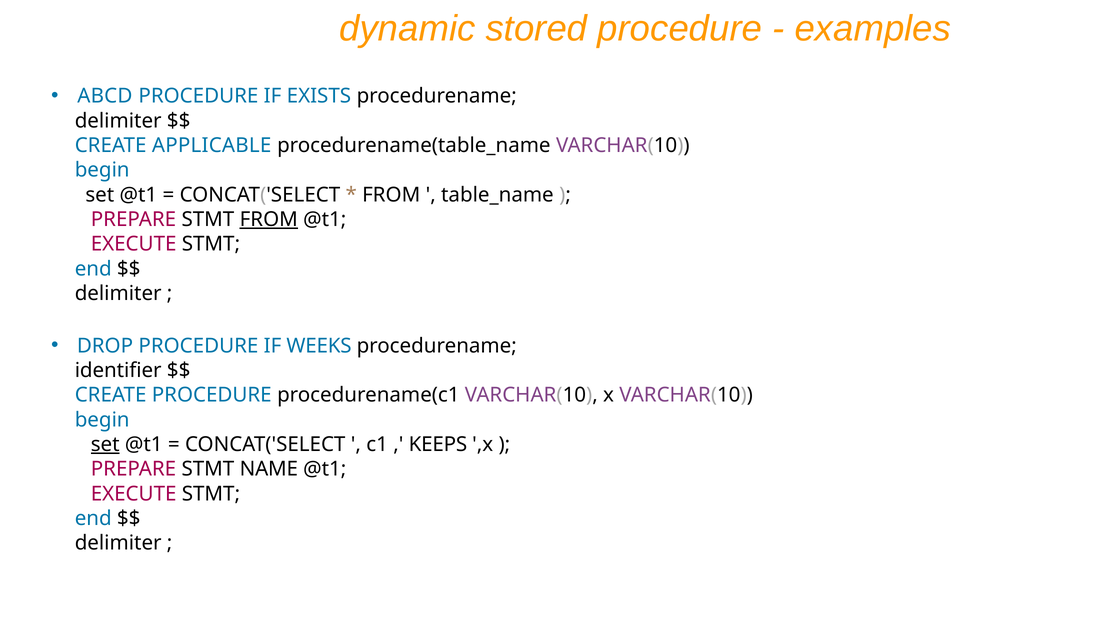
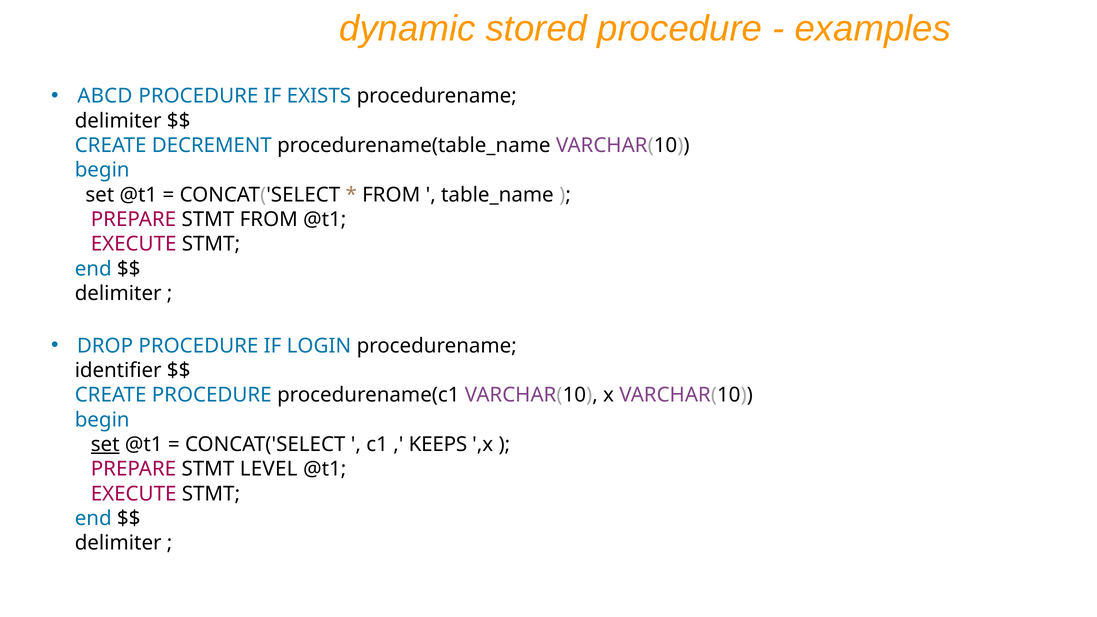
APPLICABLE: APPLICABLE -> DECREMENT (212, 145)
FROM underline: present -> none (269, 220)
WEEKS: WEEKS -> LOGIN (319, 346)
NAME: NAME -> LEVEL (269, 469)
